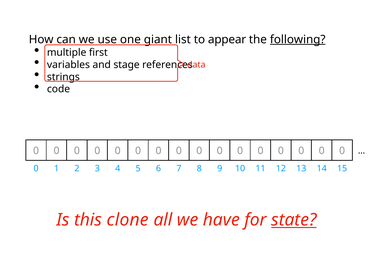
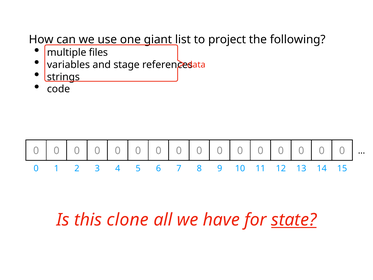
appear: appear -> project (227, 39)
following underline: present -> none (298, 39)
first: first -> files (98, 52)
